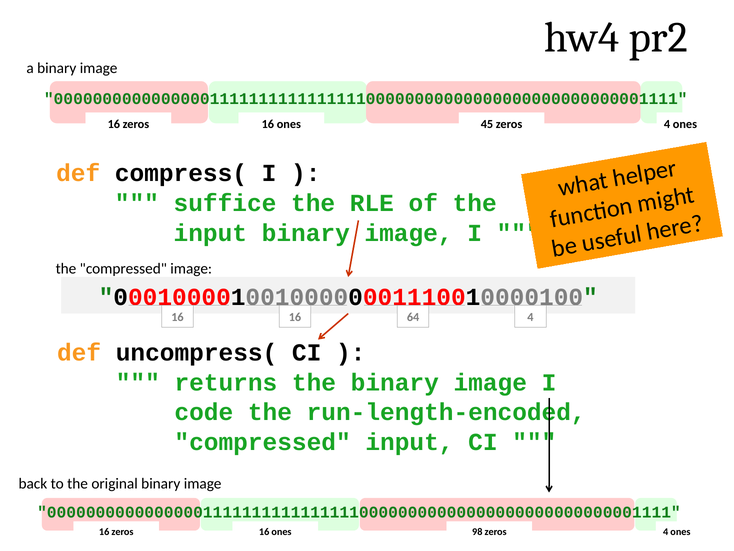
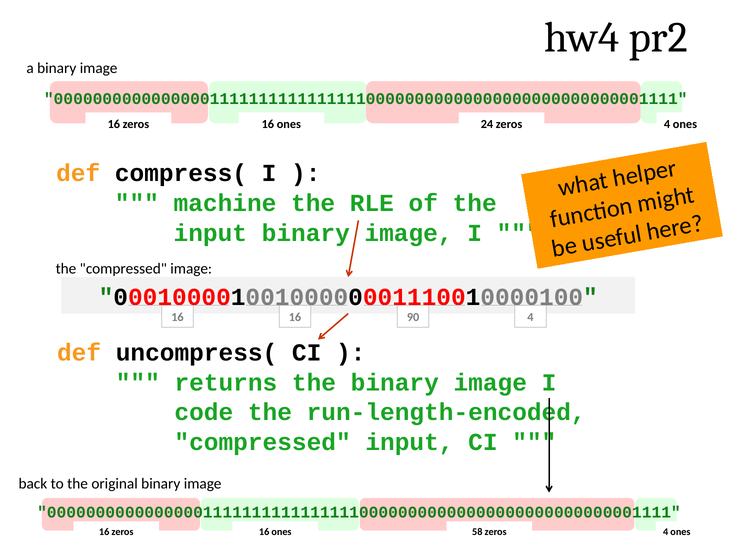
45: 45 -> 24 (487, 124)
suffice: suffice -> machine (225, 203)
64: 64 -> 90 (413, 317)
98: 98 -> 58 (477, 531)
